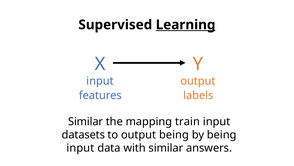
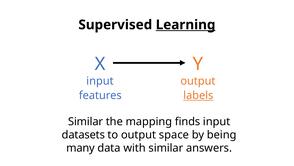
labels underline: none -> present (198, 95)
train: train -> finds (188, 121)
output being: being -> space (174, 134)
input: input -> many (81, 148)
